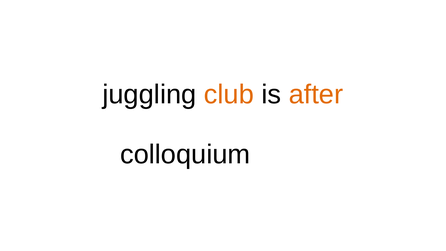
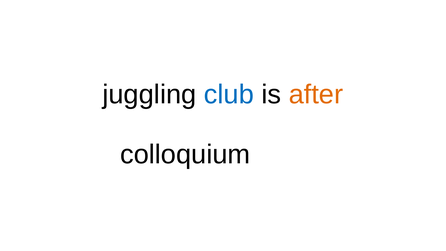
club colour: orange -> blue (229, 95)
